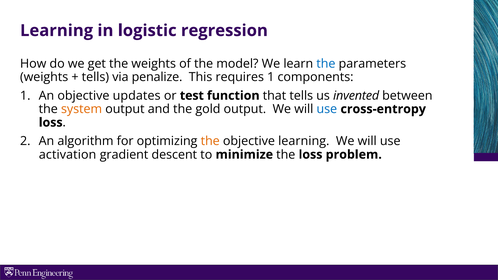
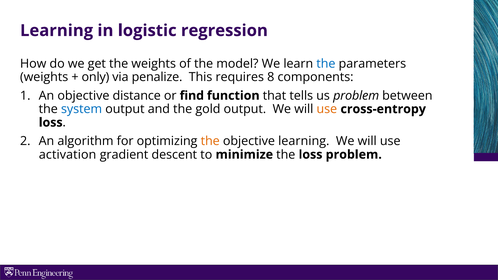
tells: tells -> only (95, 77)
requires 1: 1 -> 8 (271, 77)
updates: updates -> distance (137, 96)
test: test -> find (192, 96)
us invented: invented -> problem (356, 96)
system colour: orange -> blue (82, 109)
use colour: blue -> orange (327, 109)
